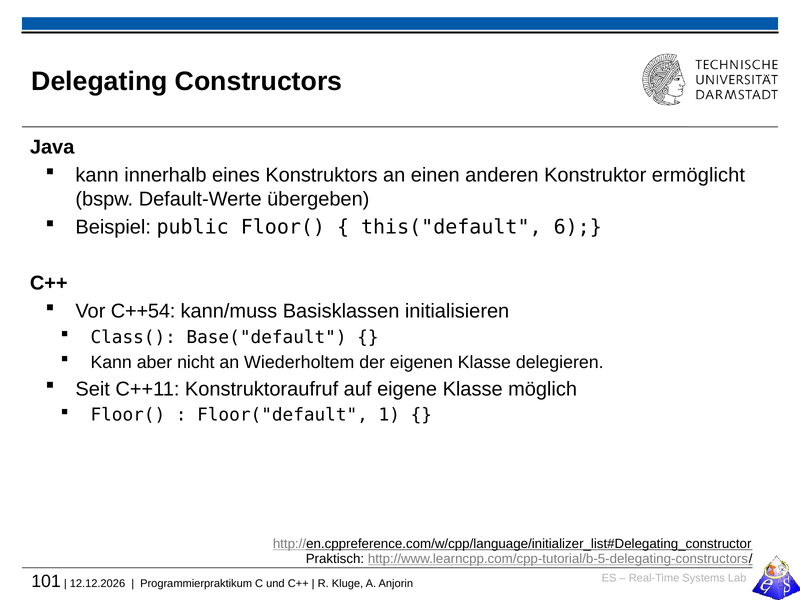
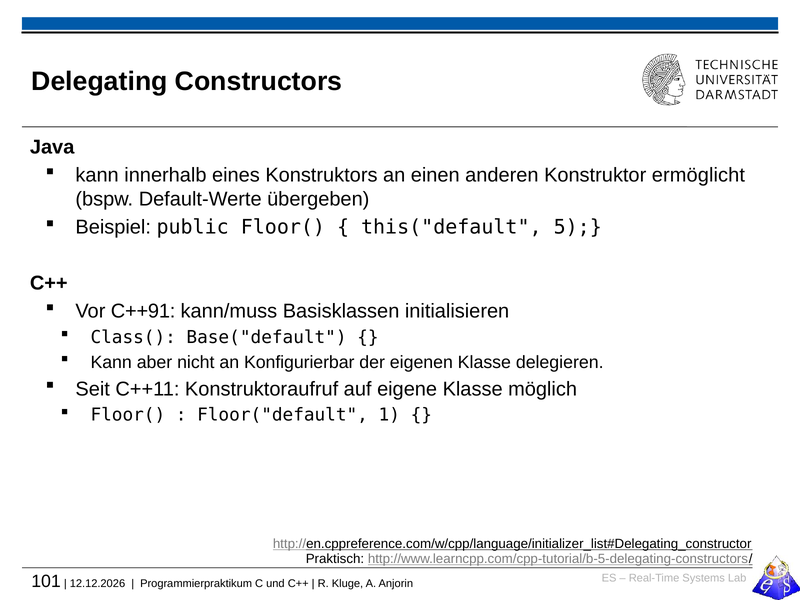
6: 6 -> 5 (578, 227)
C++54: C++54 -> C++91 (143, 311)
Wiederholtem: Wiederholtem -> Konfigurierbar (299, 362)
